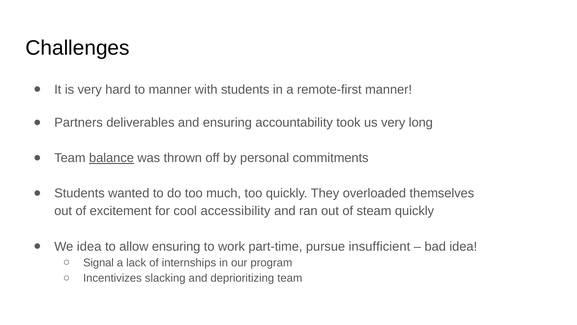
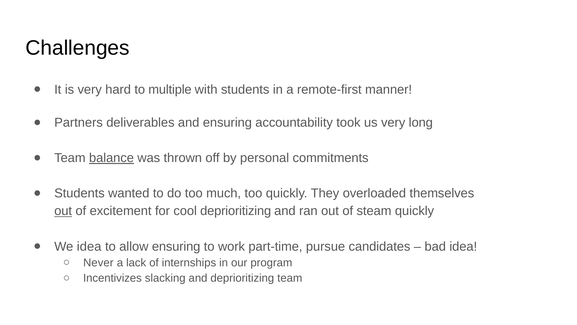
to manner: manner -> multiple (170, 89)
out underline: none -> present (63, 211)
cool accessibility: accessibility -> deprioritizing (236, 211)
insufficient: insufficient -> candidates (379, 246)
Signal: Signal -> Never (98, 262)
